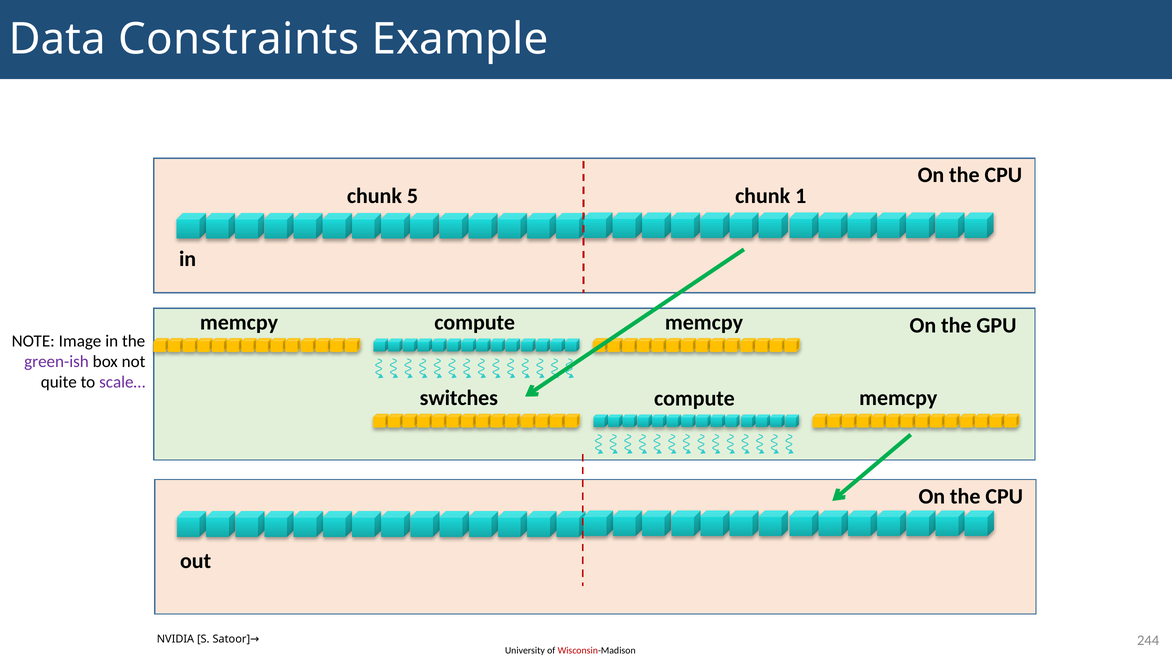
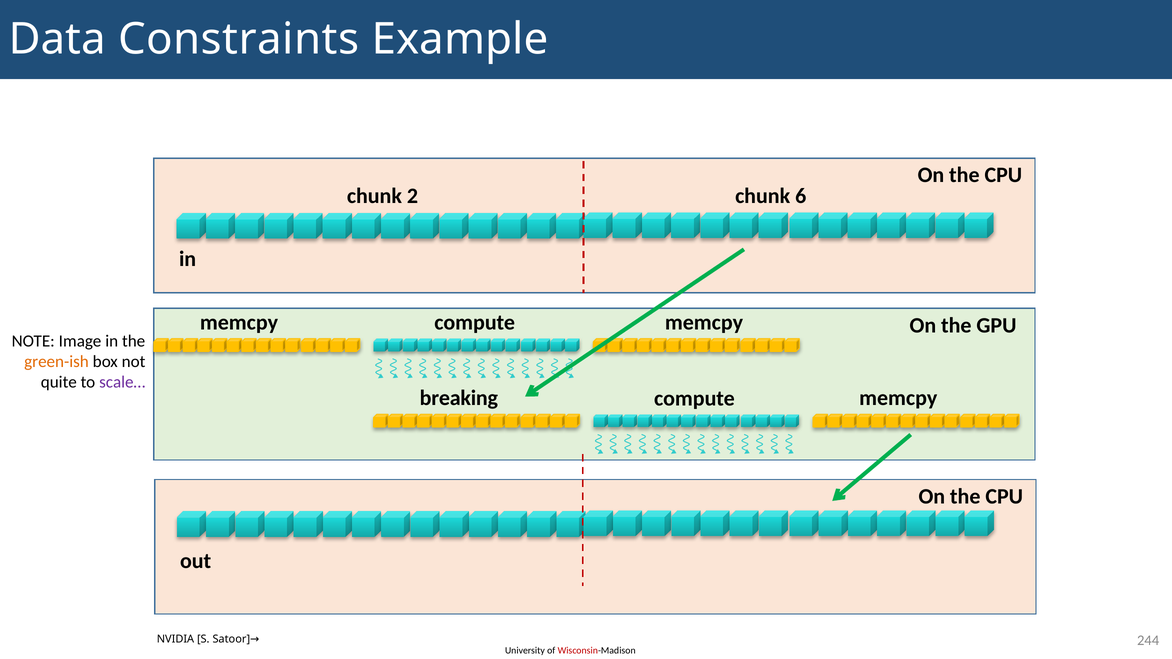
5: 5 -> 2 (412, 196)
1: 1 -> 6 (801, 196)
green-ish colour: purple -> orange (56, 362)
switches: switches -> breaking (459, 398)
